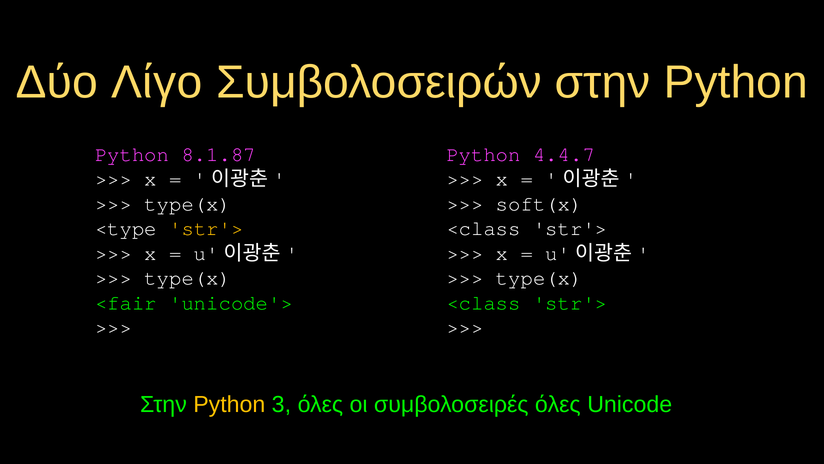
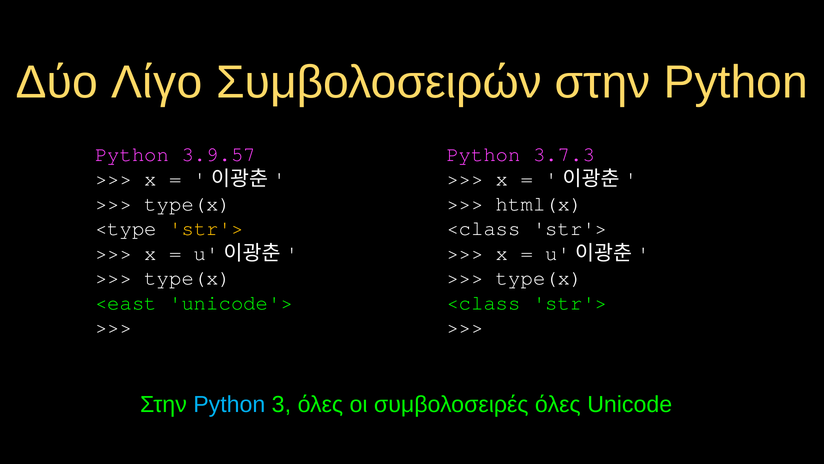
8.1.87: 8.1.87 -> 3.9.57 (219, 154)
4.4.7: 4.4.7 -> 3.7.3 (564, 154)
soft(x: soft(x -> html(x (539, 204)
<fair: <fair -> <east (126, 302)
Python colour: yellow -> light blue (229, 404)
